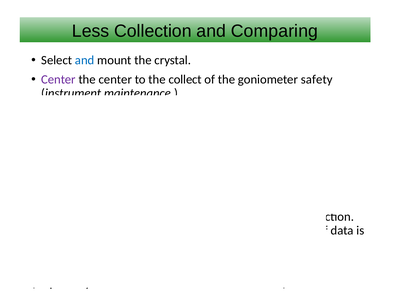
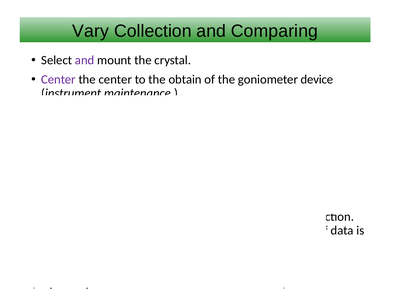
Less: Less -> Vary (90, 31)
and colour: blue -> purple (85, 60)
the collect: collect -> obtain (185, 79)
safety: safety -> device (317, 79)
